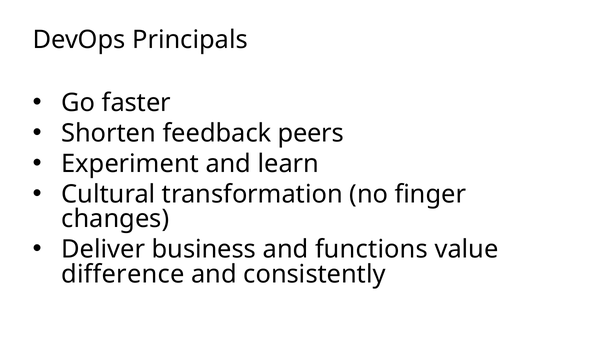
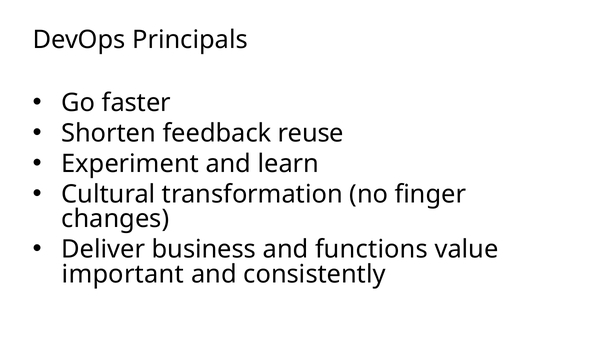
peers: peers -> reuse (311, 133)
difference: difference -> important (123, 274)
